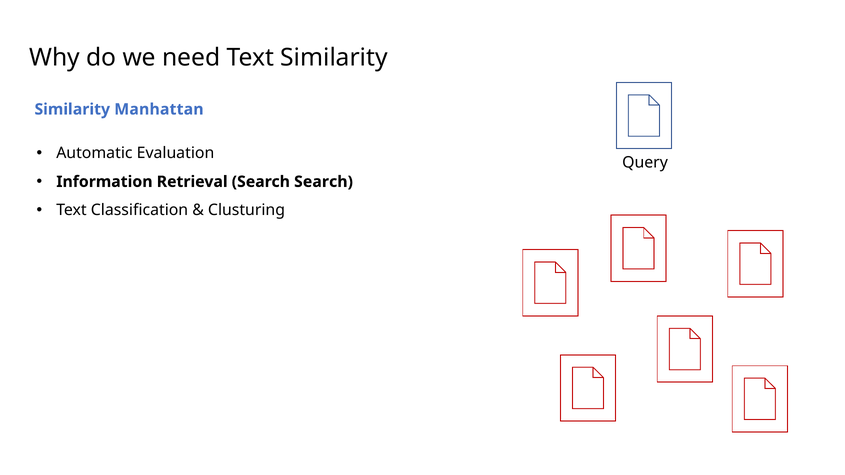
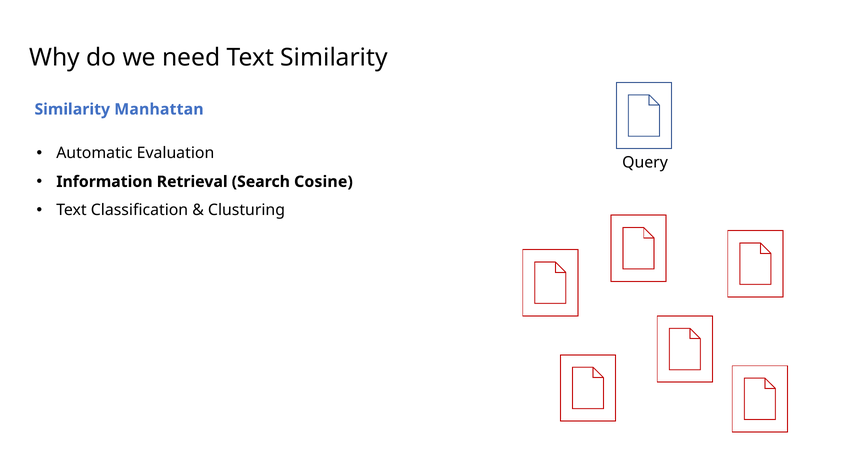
Search Search: Search -> Cosine (323, 182)
